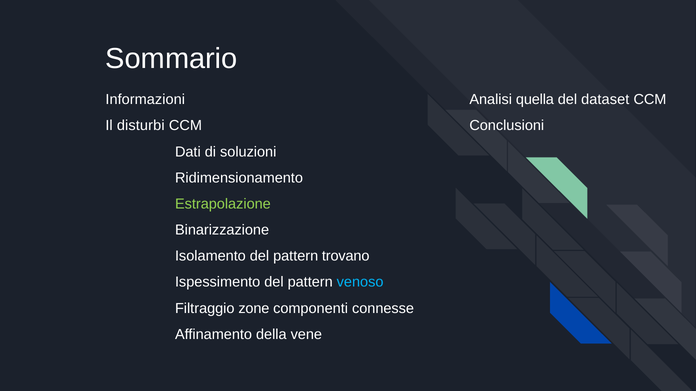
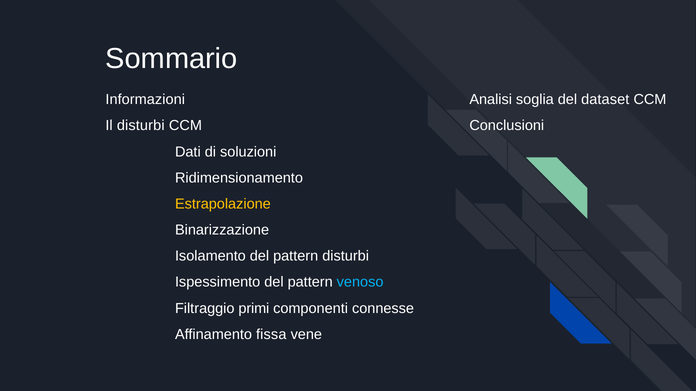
quella: quella -> soglia (535, 100)
Estrapolazione colour: light green -> yellow (223, 204)
pattern trovano: trovano -> disturbi (346, 256)
zone: zone -> primi (254, 309)
della: della -> fissa (271, 335)
